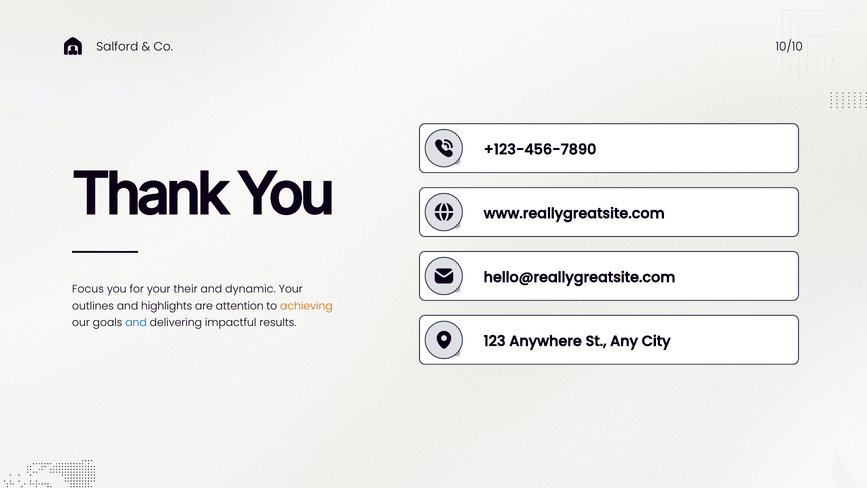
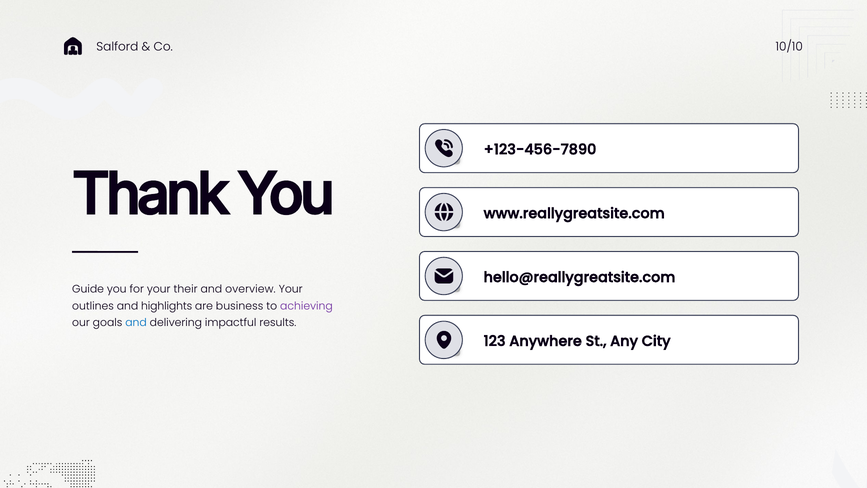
Focus: Focus -> Guide (88, 289)
dynamic: dynamic -> overview (250, 289)
attention: attention -> business (240, 306)
achieving colour: orange -> purple (306, 306)
